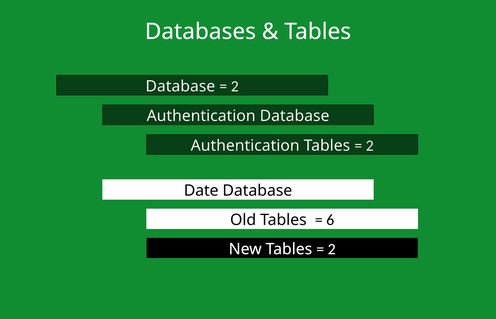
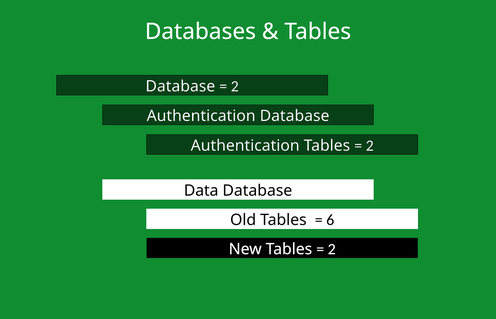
Date: Date -> Data (201, 191)
